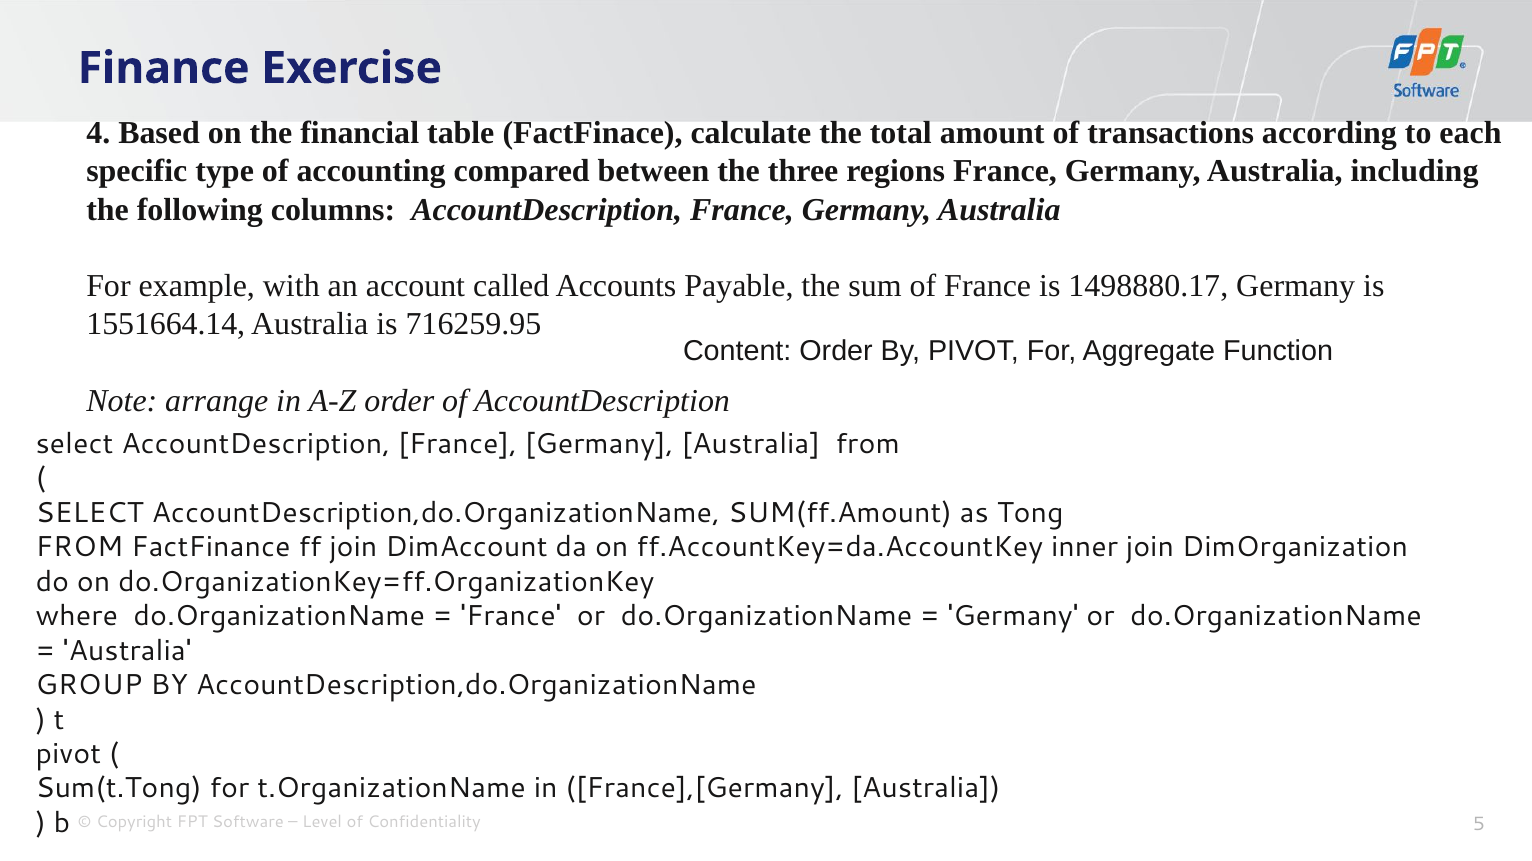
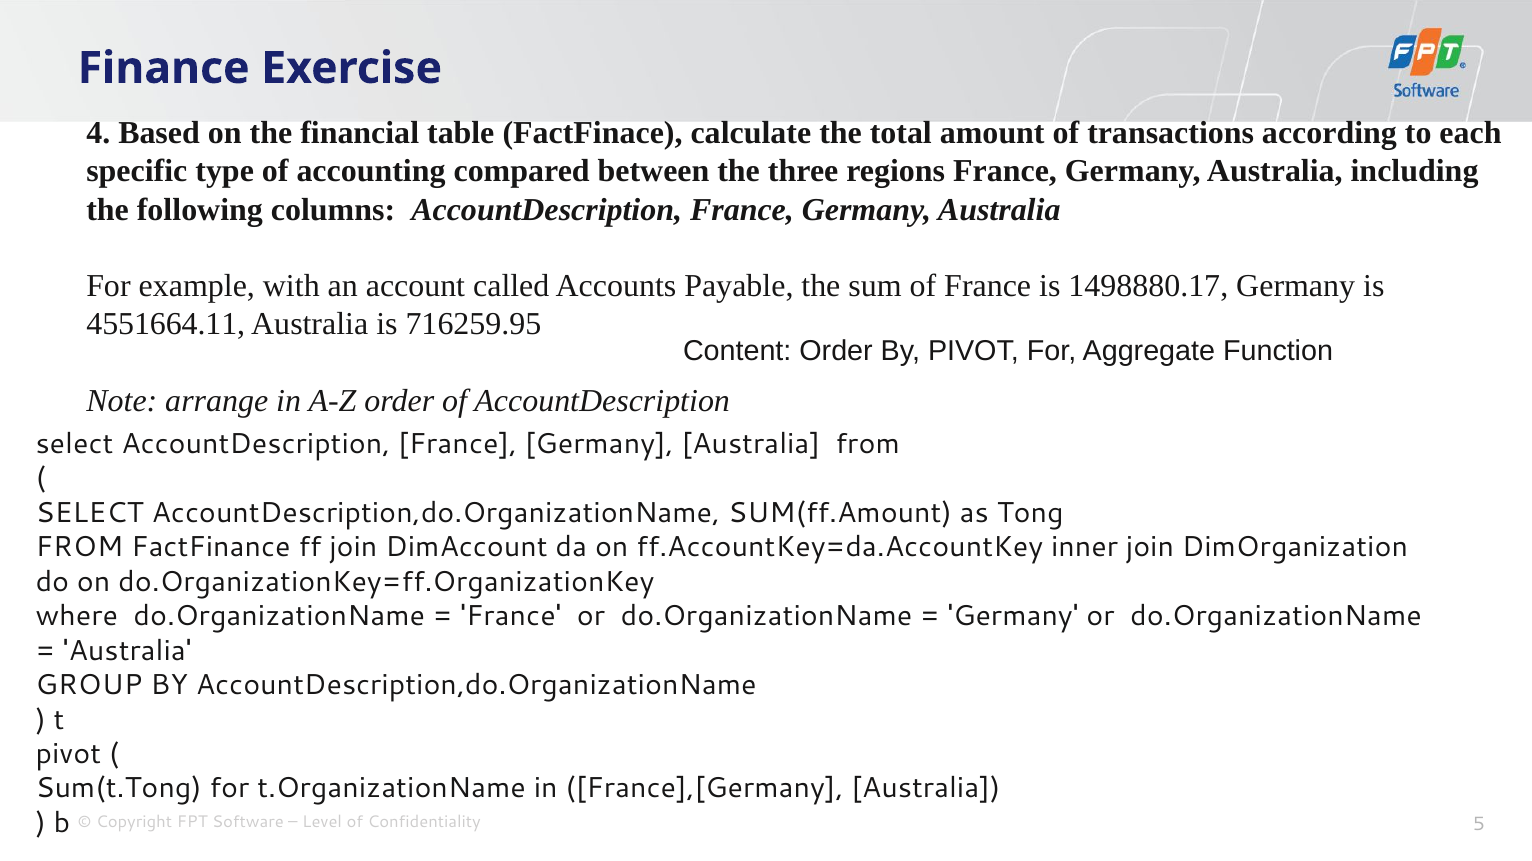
1551664.14: 1551664.14 -> 4551664.11 (166, 325)
